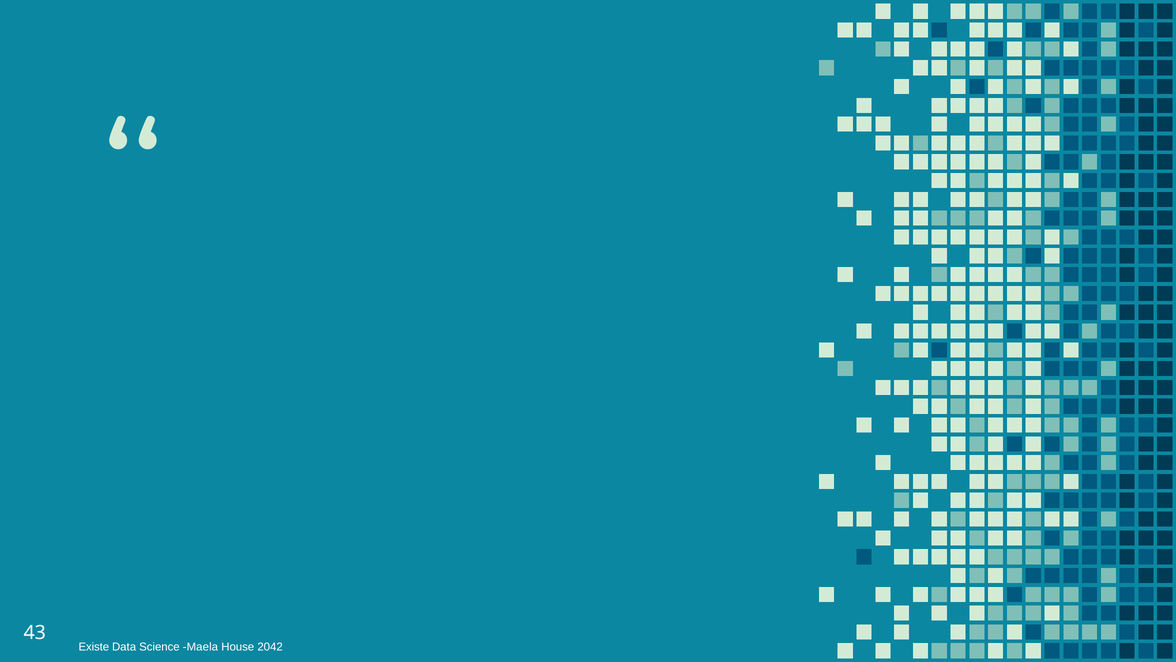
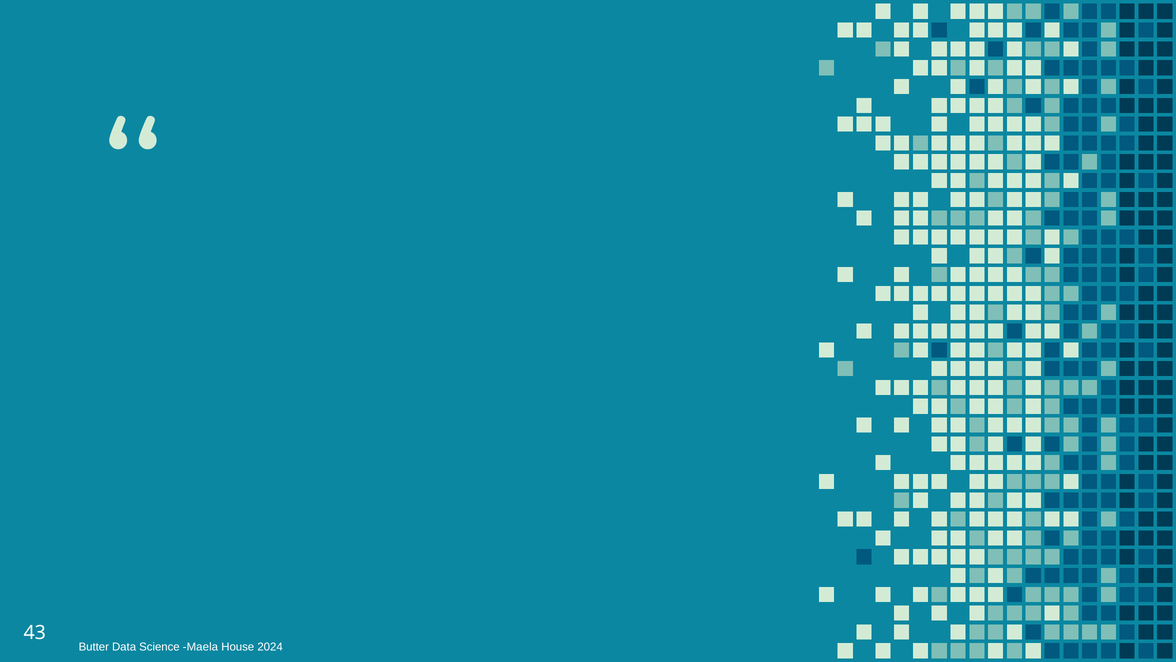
Existe: Existe -> Butter (94, 646)
2042: 2042 -> 2024 (270, 646)
